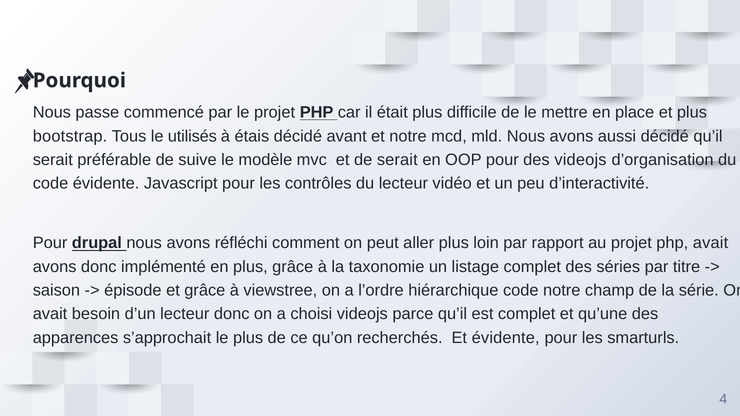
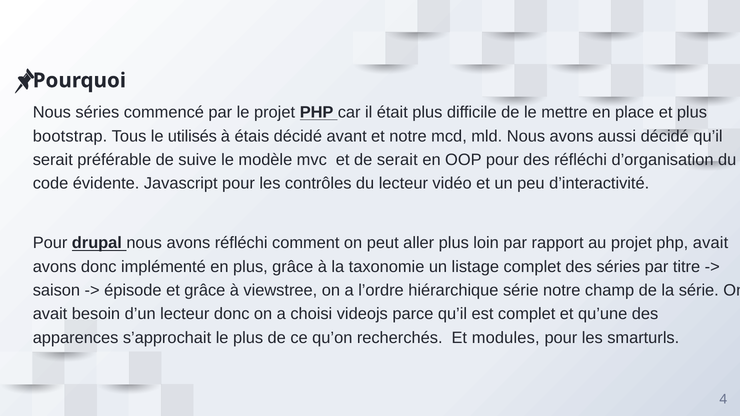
Nous passe: passe -> séries (97, 113)
des videojs: videojs -> réfléchi (581, 160)
hiérarchique code: code -> série (521, 291)
Et évidente: évidente -> modules (506, 338)
